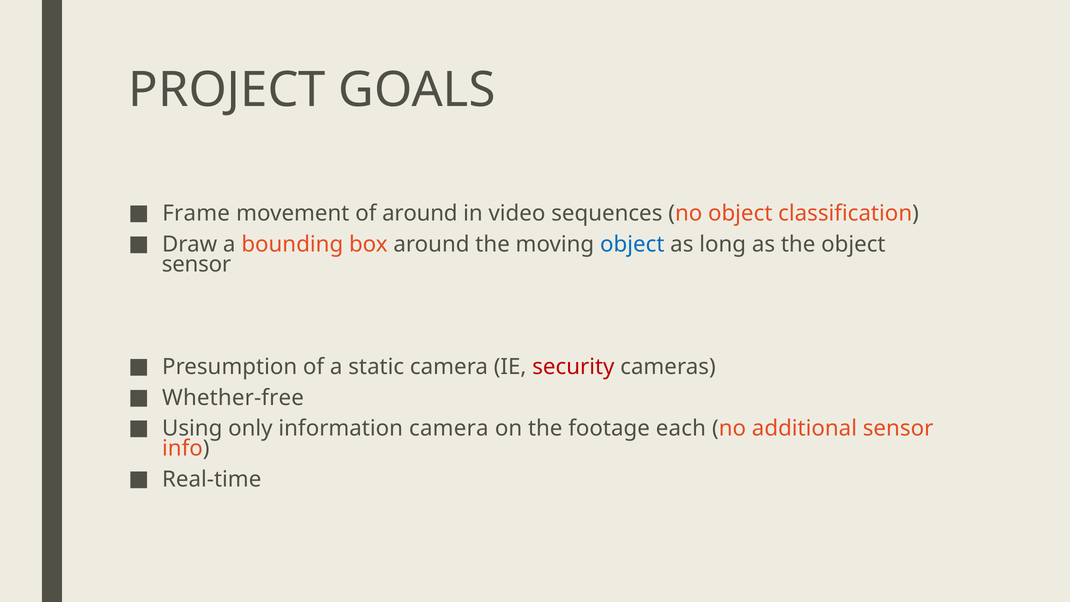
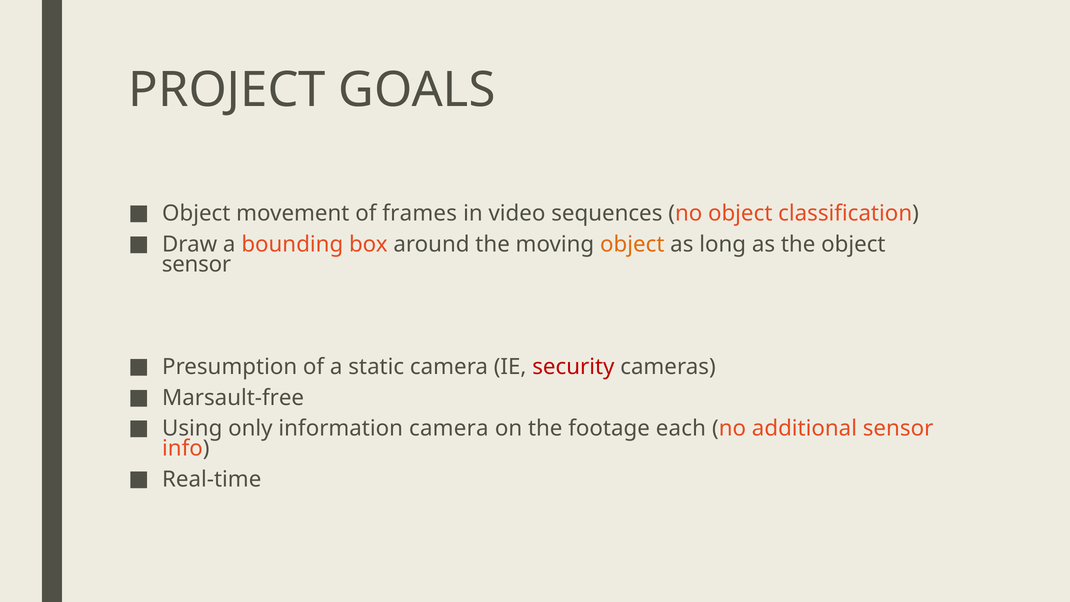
Frame: Frame -> Object (196, 213)
of around: around -> frames (420, 213)
object colour: blue -> orange (632, 244)
Whether-free: Whether-free -> Marsault-free (233, 398)
